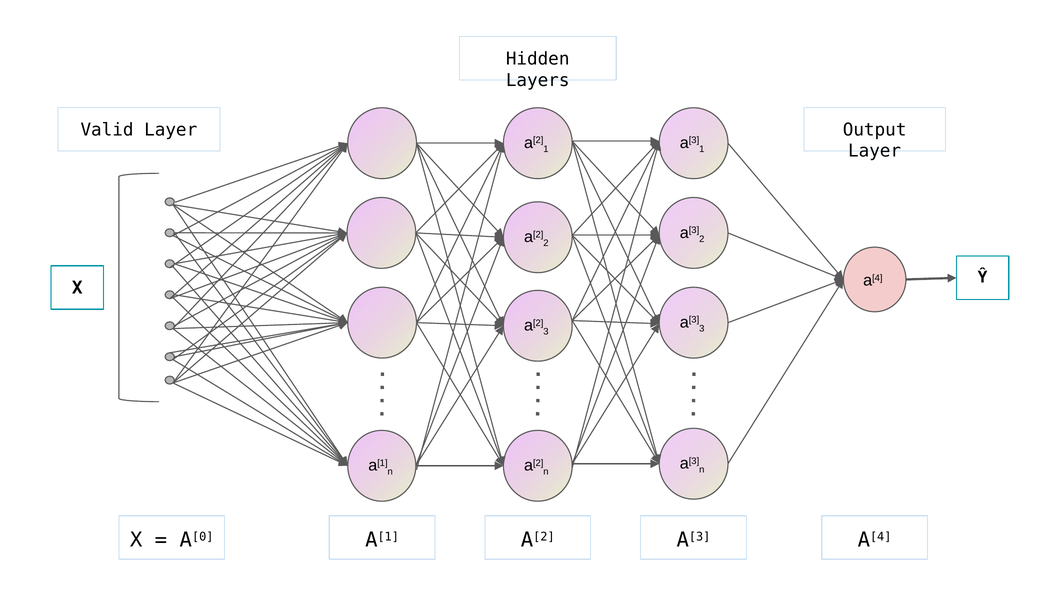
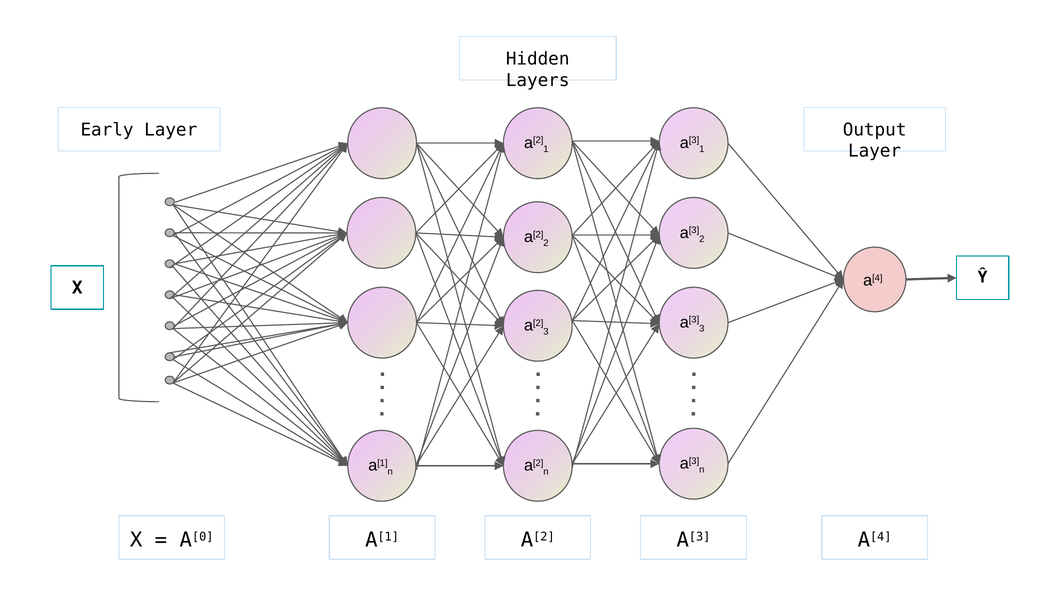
Valid: Valid -> Early (107, 130)
